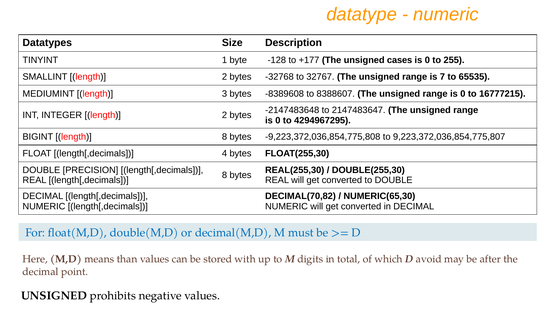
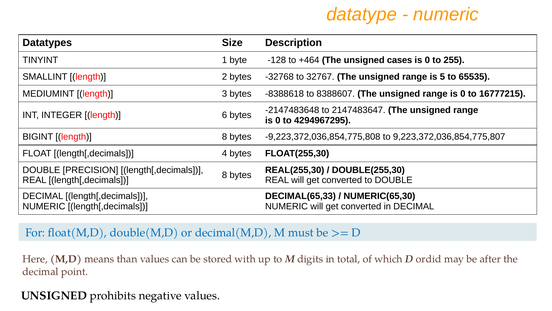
+177: +177 -> +464 (309, 60)
7: 7 -> 5 (442, 77)
-8389608: -8389608 -> -8388618 (285, 94)
INTEGER length 2: 2 -> 6 (224, 115)
DECIMAL(70,82: DECIMAL(70,82 -> DECIMAL(65,33 (301, 196)
avoid: avoid -> ordid (429, 259)
